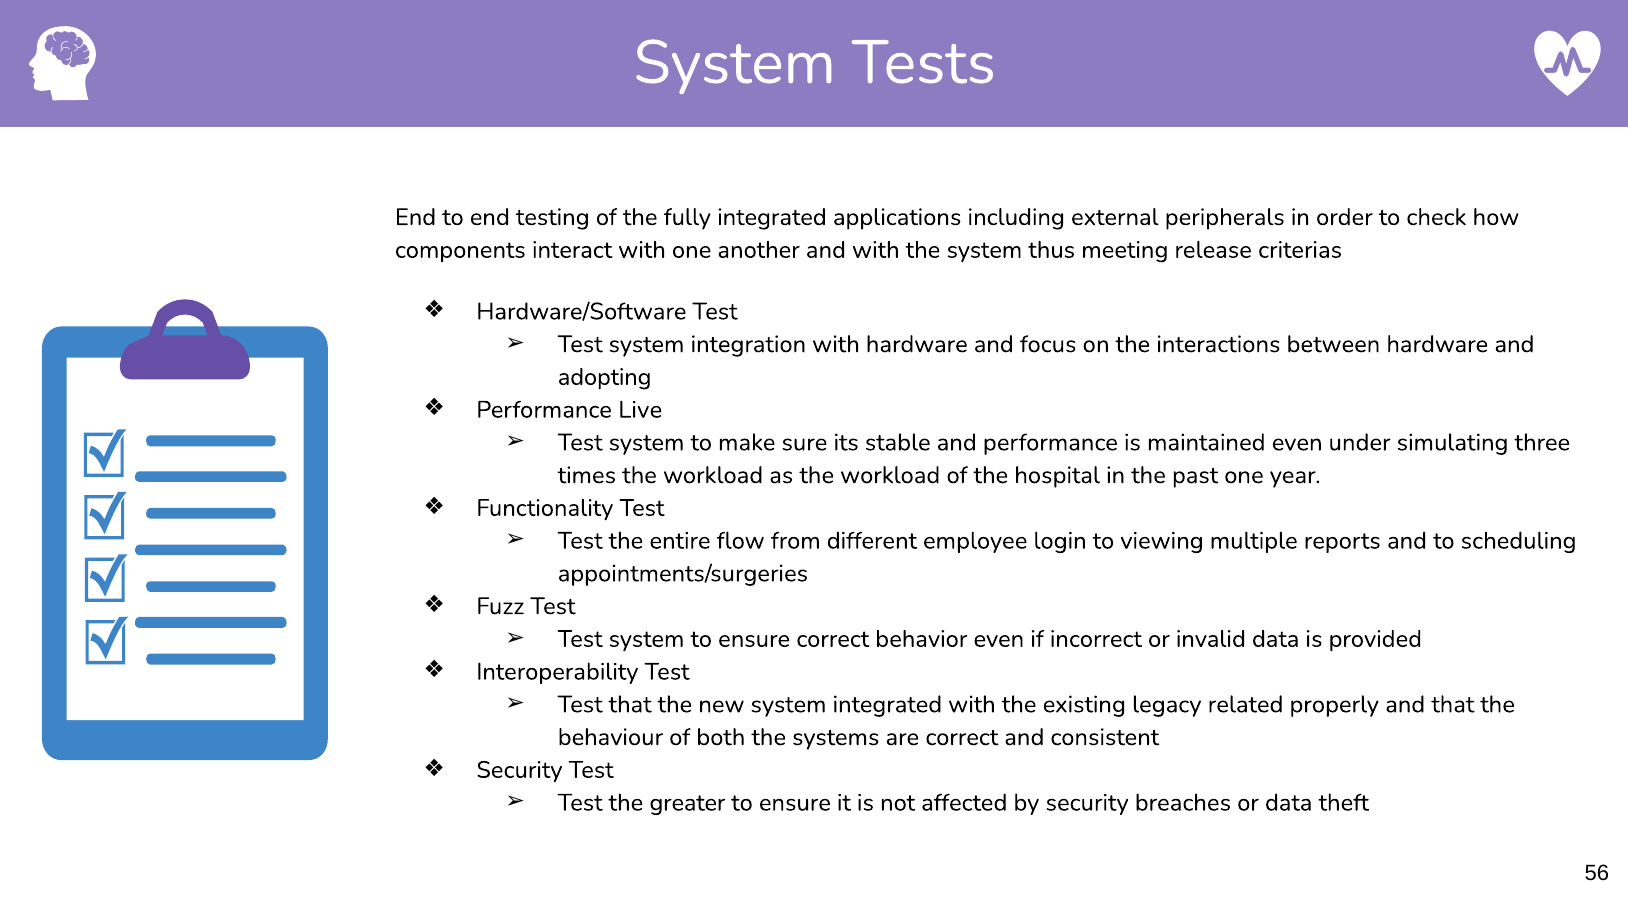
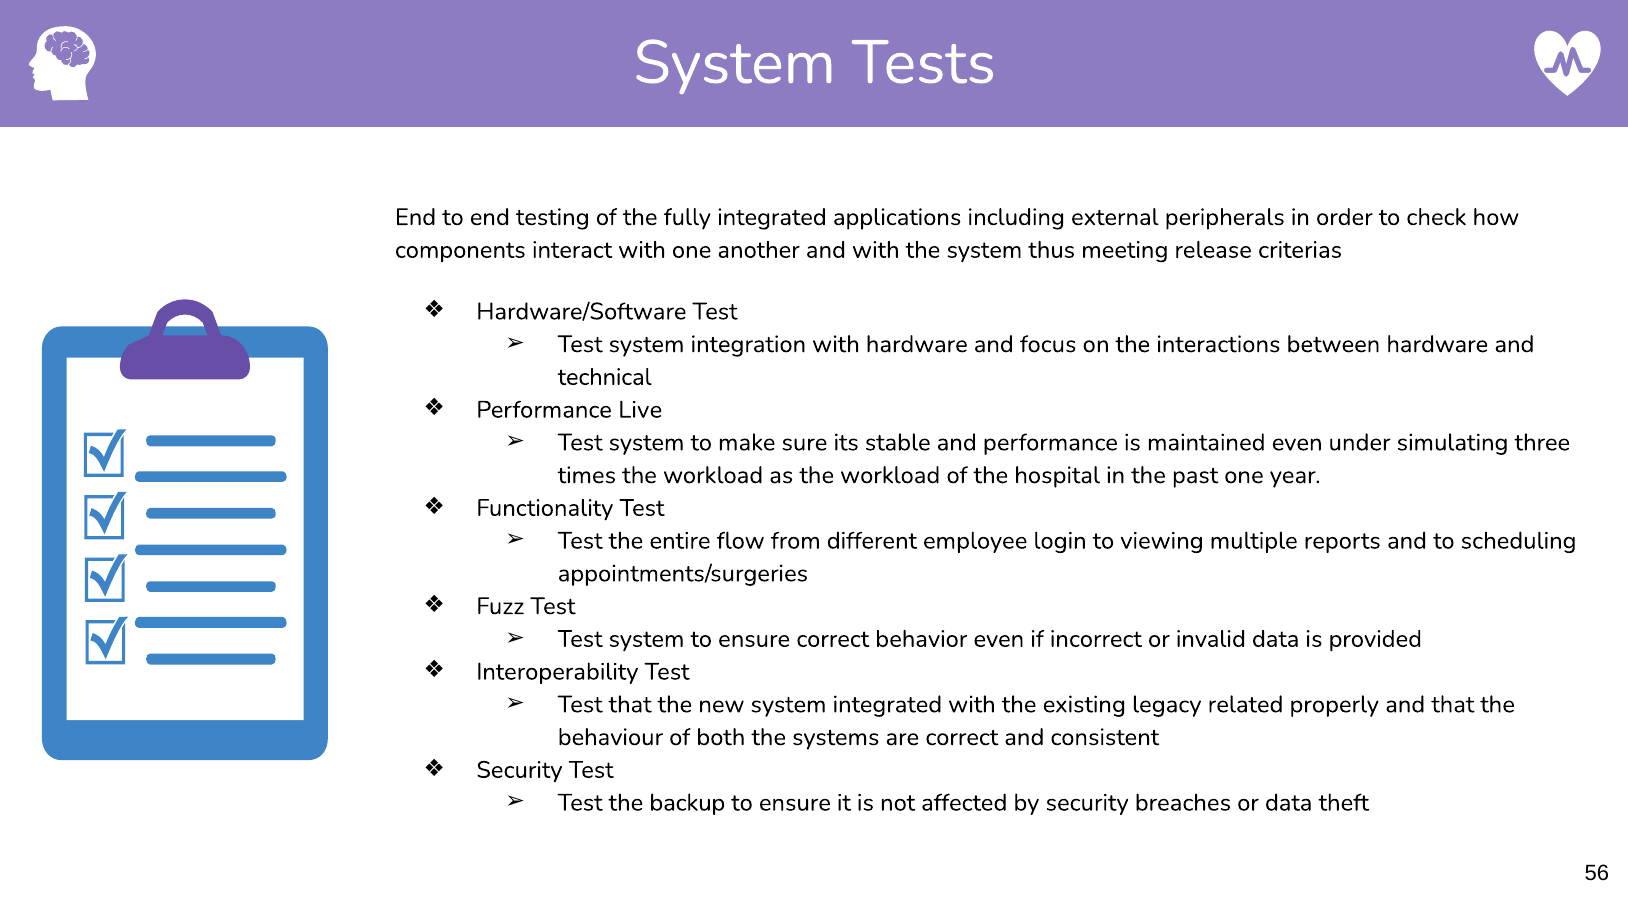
adopting: adopting -> technical (605, 377)
greater: greater -> backup (687, 802)
